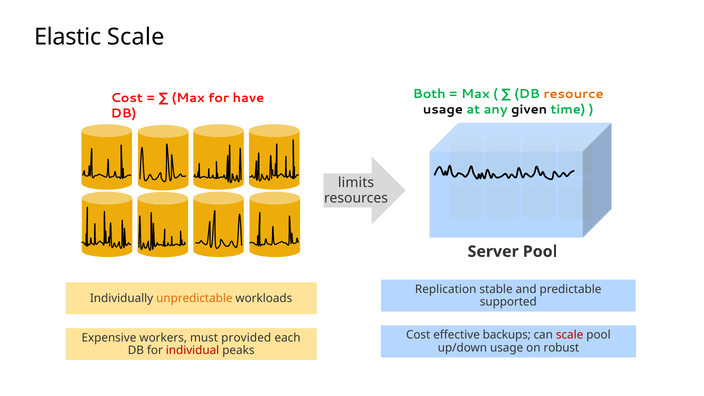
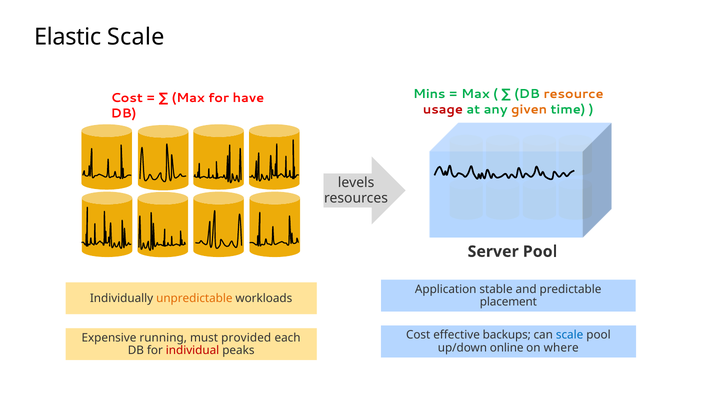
Both: Both -> Mins (429, 94)
usage colour: black -> red (443, 109)
given colour: black -> orange (529, 109)
limits: limits -> levels (356, 183)
Replication: Replication -> Application (446, 289)
supported: supported -> placement (508, 302)
scale colour: red -> blue (570, 335)
workers: workers -> running (163, 338)
up/down usage: usage -> online (507, 348)
robust: robust -> where (561, 348)
